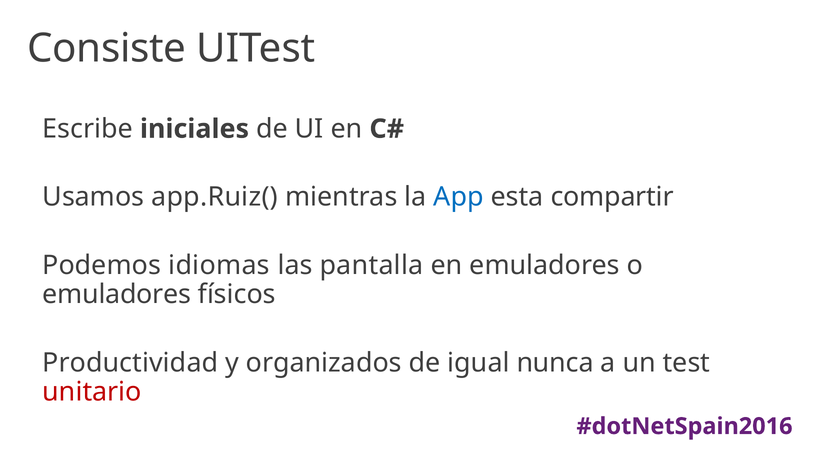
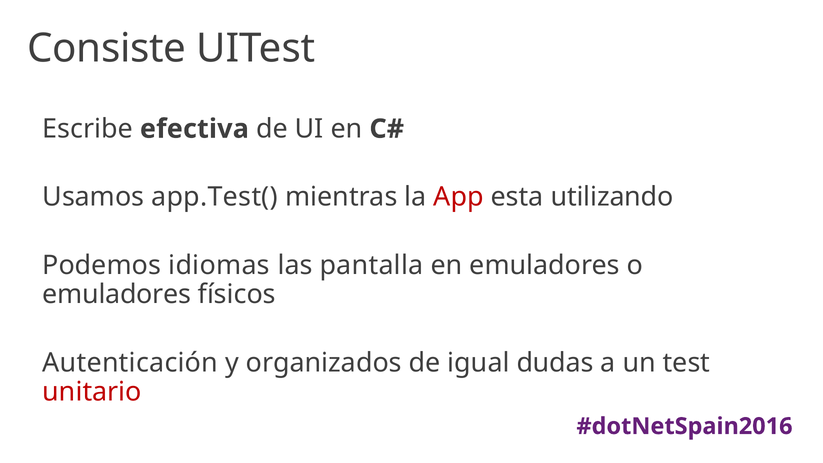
iniciales: iniciales -> efectiva (194, 129)
app.Ruiz(: app.Ruiz( -> app.Test( (215, 197)
App colour: blue -> red (459, 197)
compartir: compartir -> utilizando (612, 197)
Productividad: Productividad -> Autenticación (130, 363)
nunca: nunca -> dudas (555, 363)
